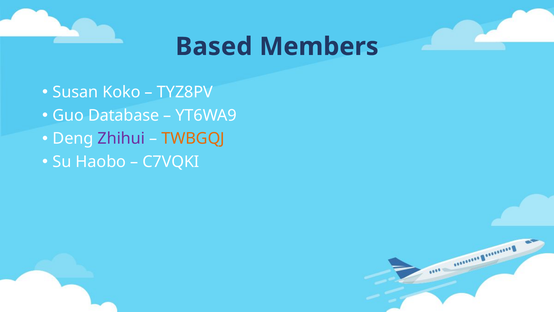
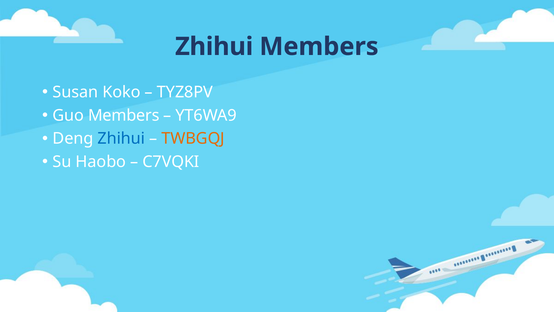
Based: Based -> Zhihui (214, 47)
Guo Database: Database -> Members (124, 115)
Zhihui colour: purple -> blue (121, 138)
